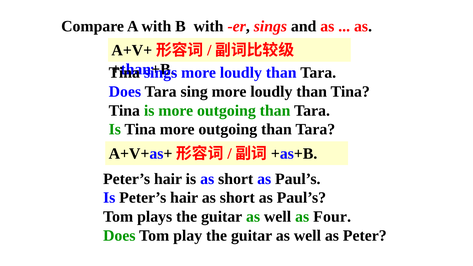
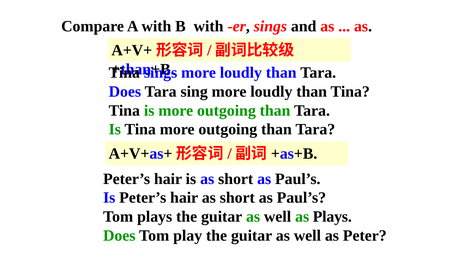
as Four: Four -> Plays (332, 217)
